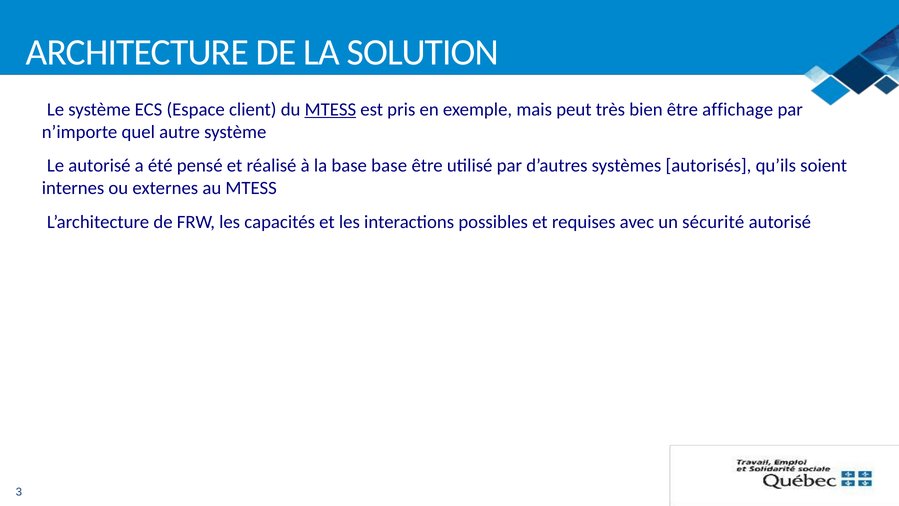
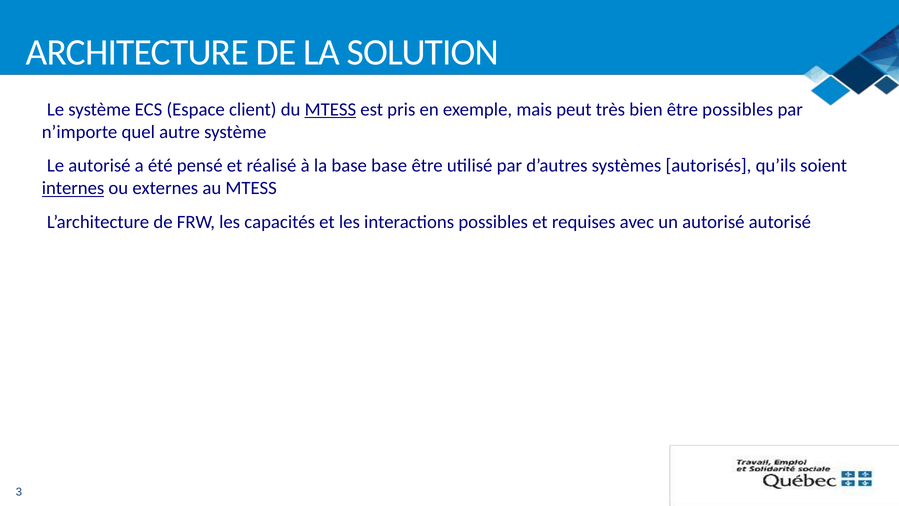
être affichage: affichage -> possibles (738, 109)
internes underline: none -> present (73, 188)
un sécurité: sécurité -> autorisé (713, 222)
